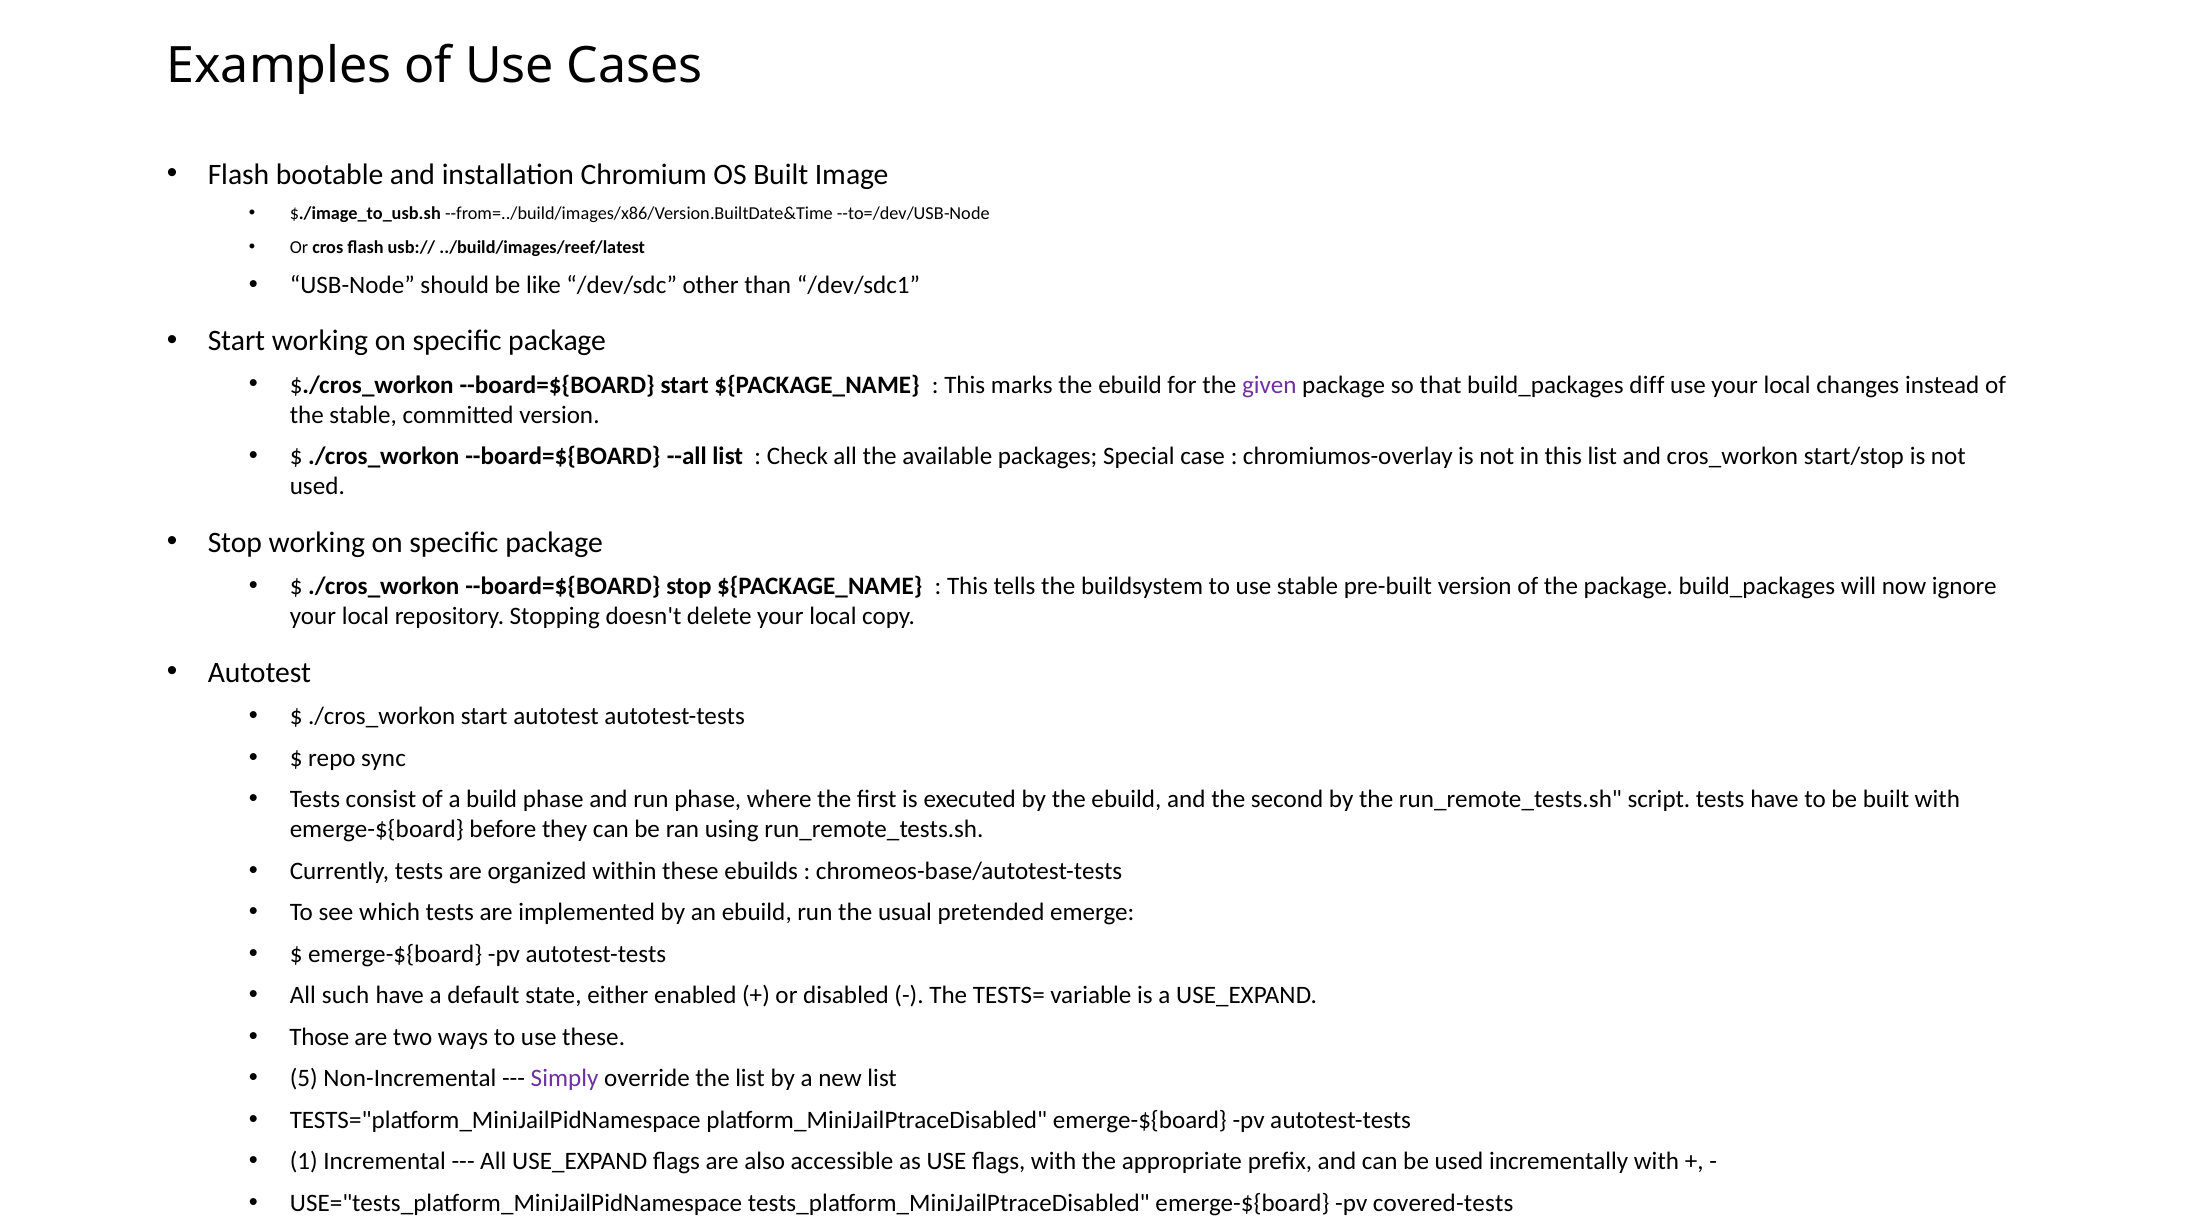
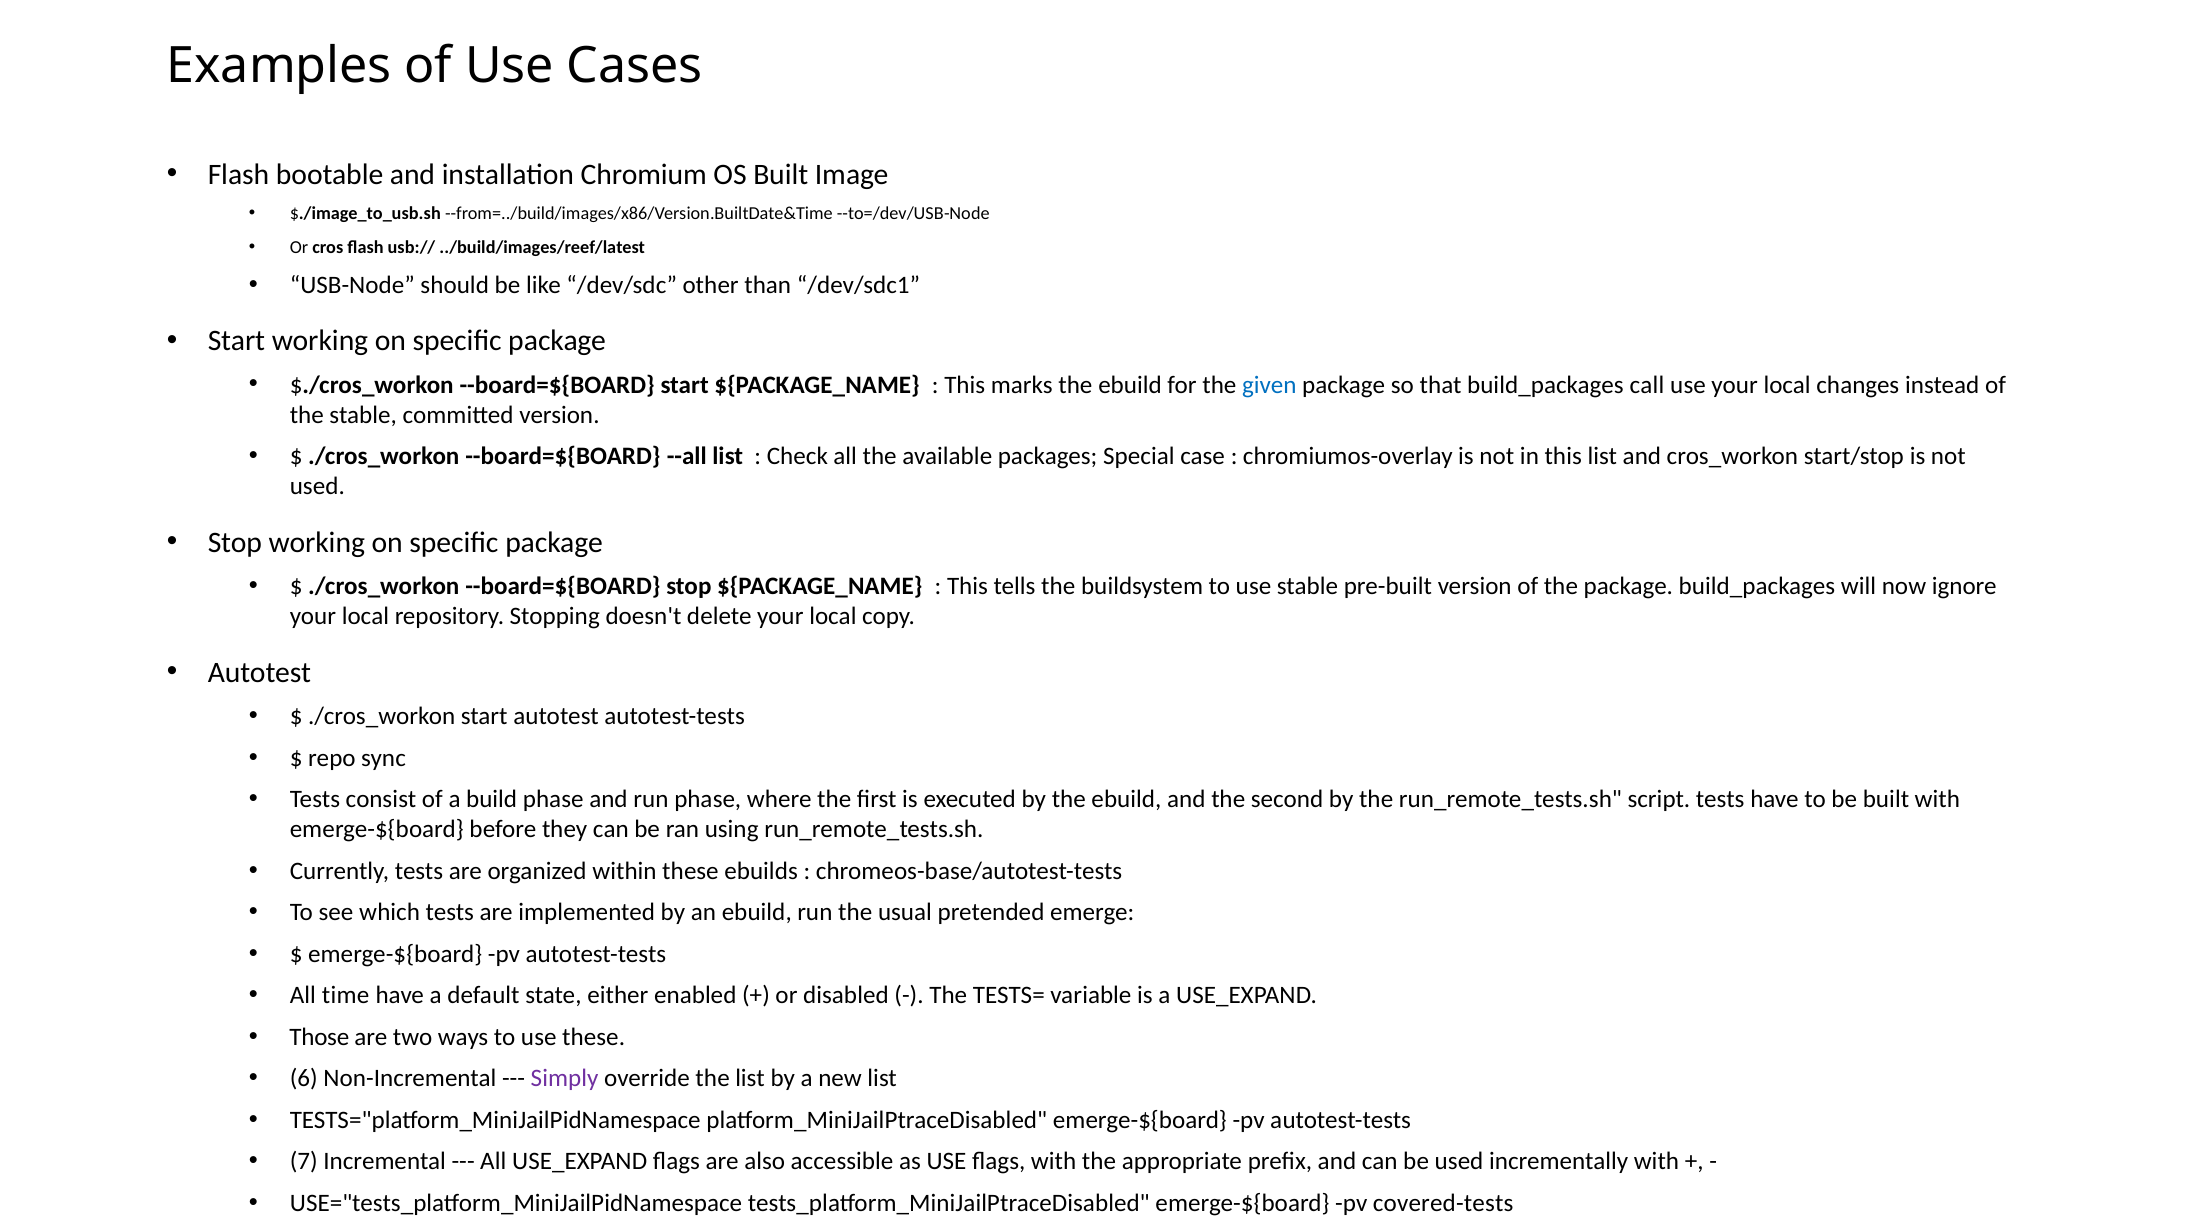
given colour: purple -> blue (1269, 385)
diff: diff -> call (1647, 385)
such: such -> time (346, 995)
5: 5 -> 6 (304, 1078)
1: 1 -> 7 (304, 1161)
